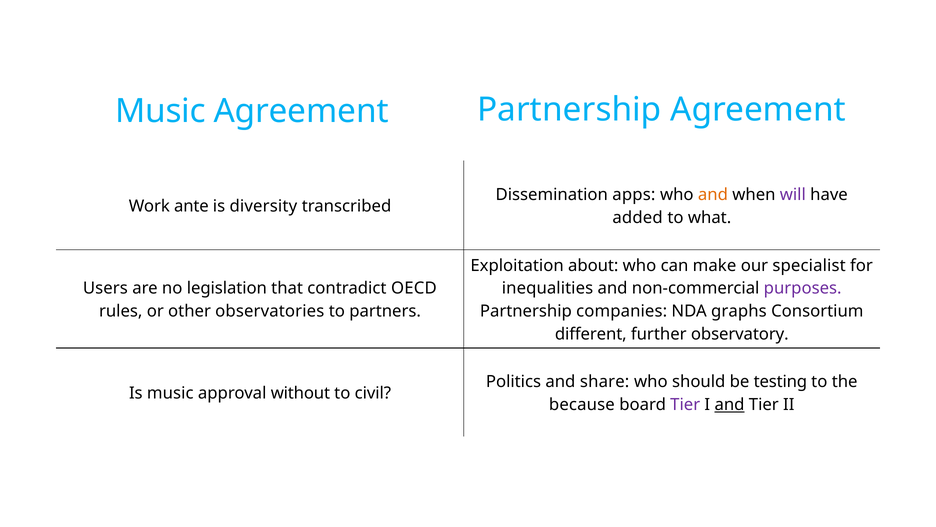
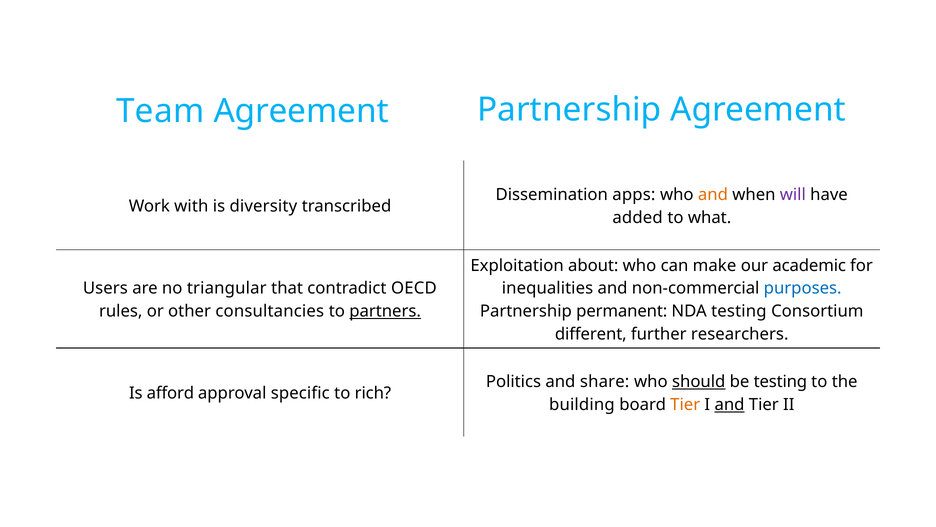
Music: Music -> Team (160, 111)
ante: ante -> with (191, 206)
specialist: specialist -> academic (809, 265)
legislation: legislation -> triangular (227, 288)
purposes colour: purple -> blue (803, 288)
observatories: observatories -> consultancies (270, 311)
partners underline: none -> present (385, 311)
companies: companies -> permanent (622, 311)
NDA graphs: graphs -> testing (739, 311)
observatory: observatory -> researchers (740, 334)
should underline: none -> present (699, 381)
Is music: music -> afford (170, 393)
without: without -> specific (300, 393)
civil: civil -> rich (373, 393)
because: because -> building (582, 404)
Tier colour: purple -> orange (685, 404)
